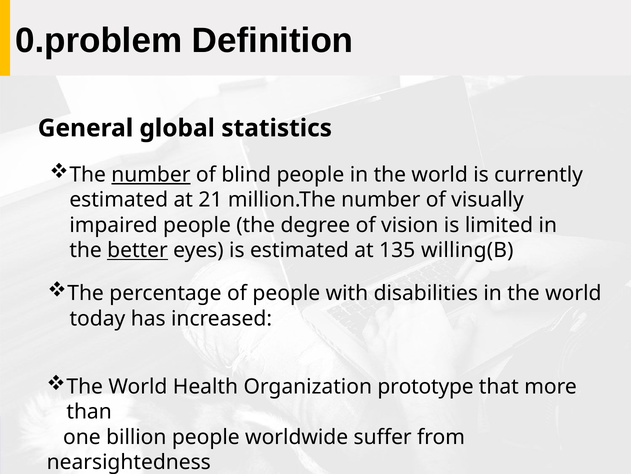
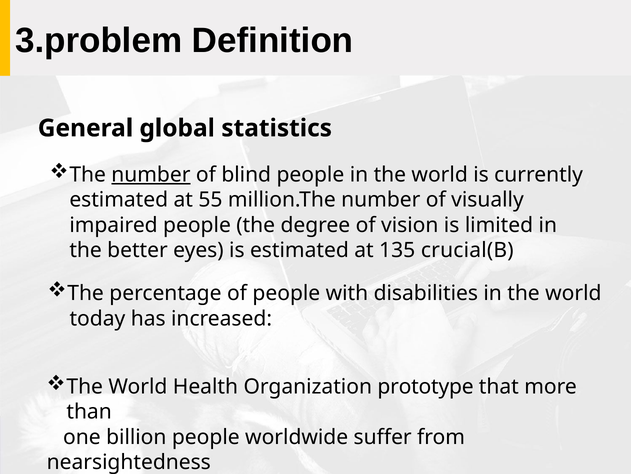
0.problem: 0.problem -> 3.problem (99, 41)
21: 21 -> 55 (211, 200)
better underline: present -> none (137, 250)
willing(B: willing(B -> crucial(B (467, 250)
